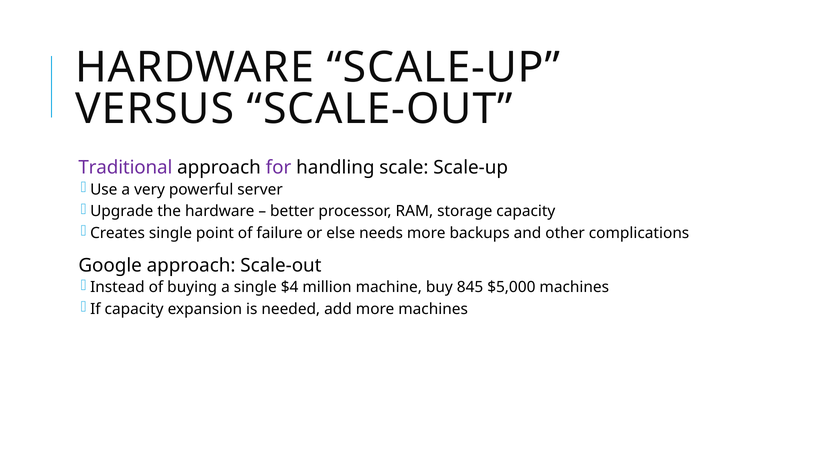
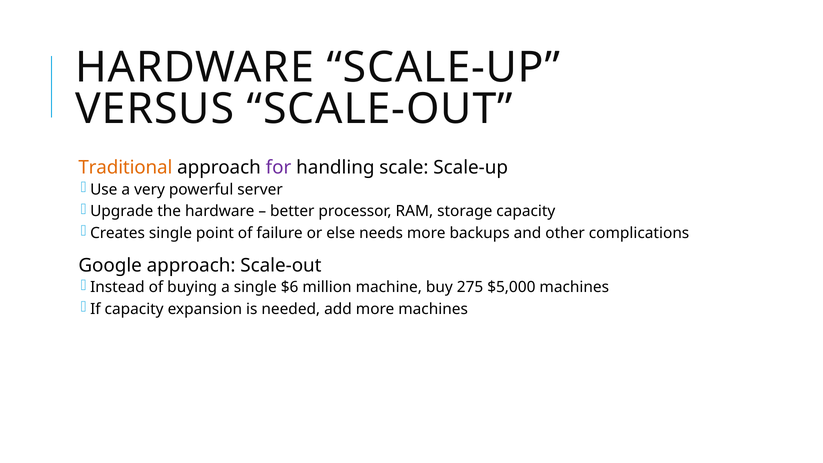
Traditional colour: purple -> orange (125, 167)
$4: $4 -> $6 (290, 287)
845: 845 -> 275 (470, 287)
